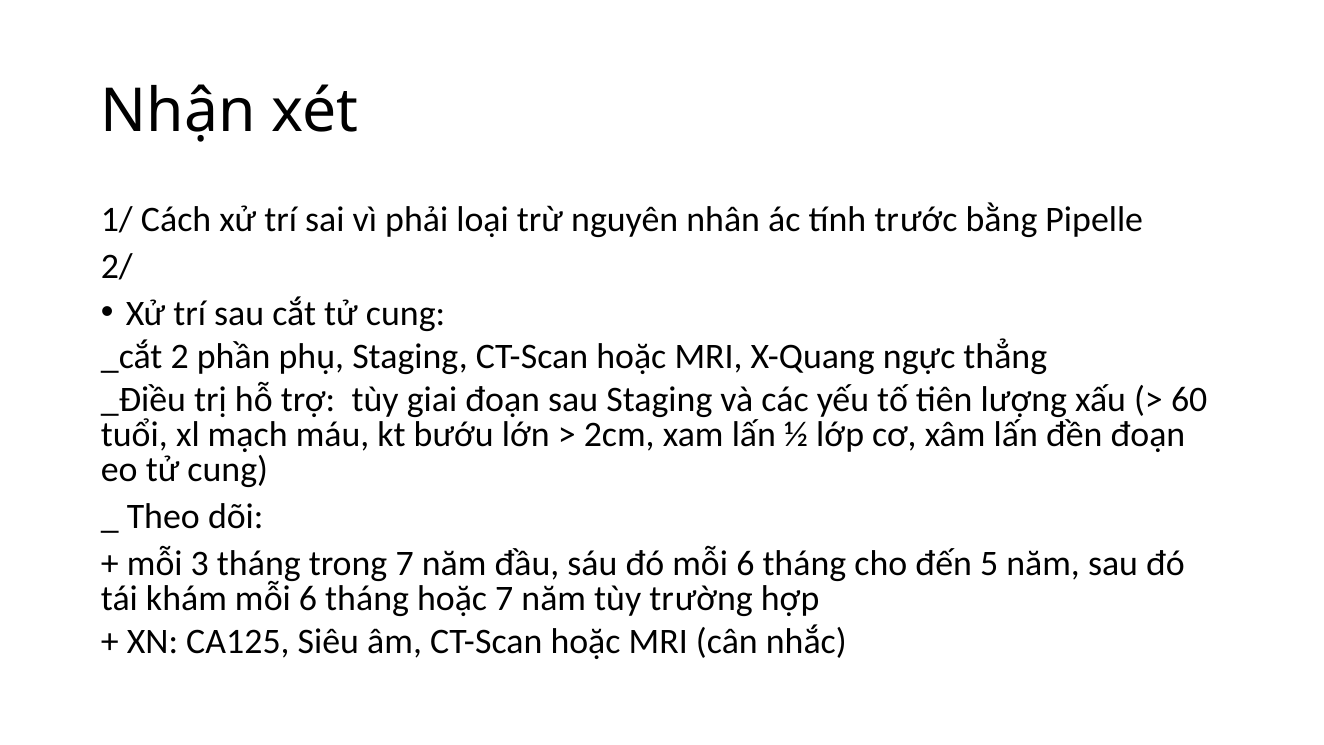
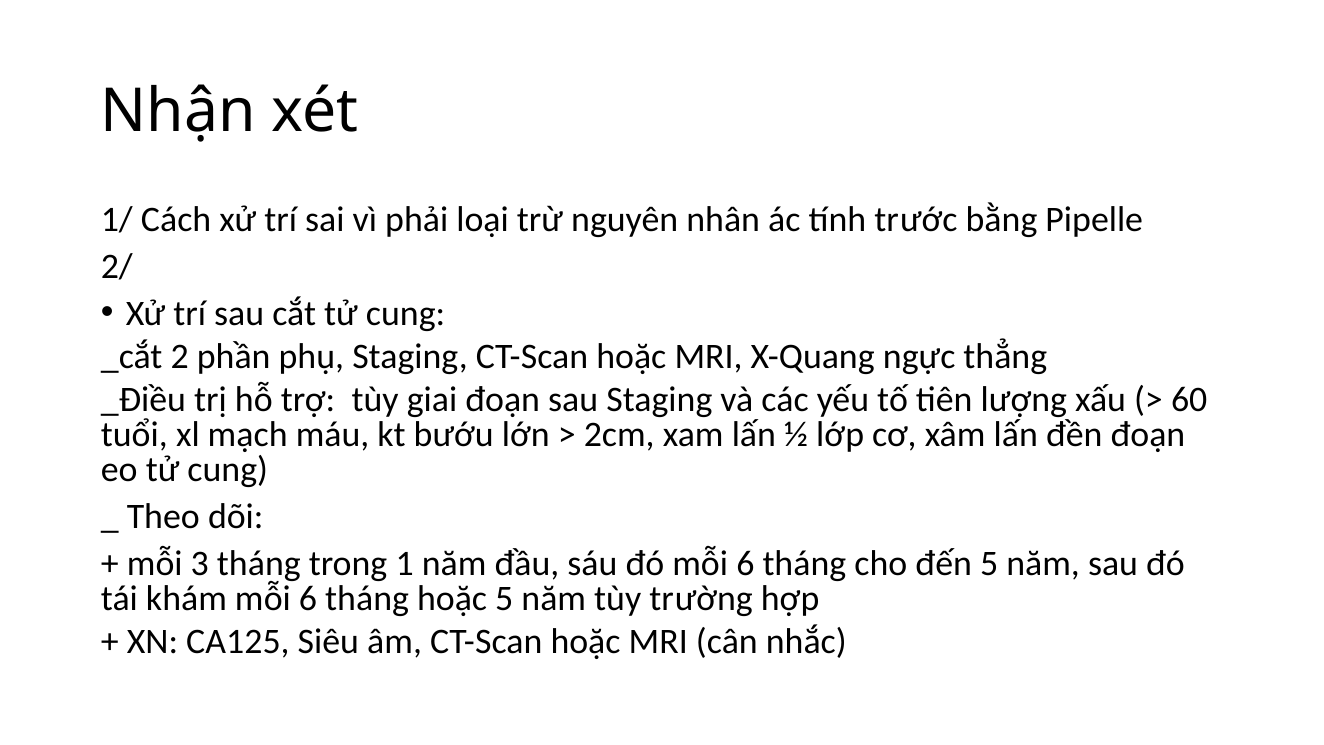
trong 7: 7 -> 1 (405, 564)
hoặc 7: 7 -> 5 (504, 599)
